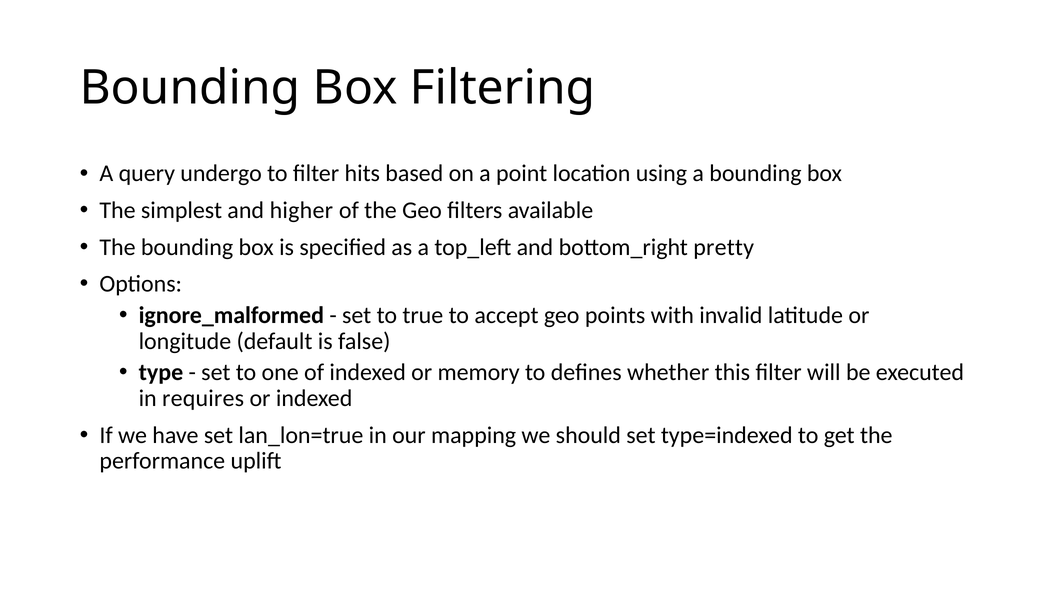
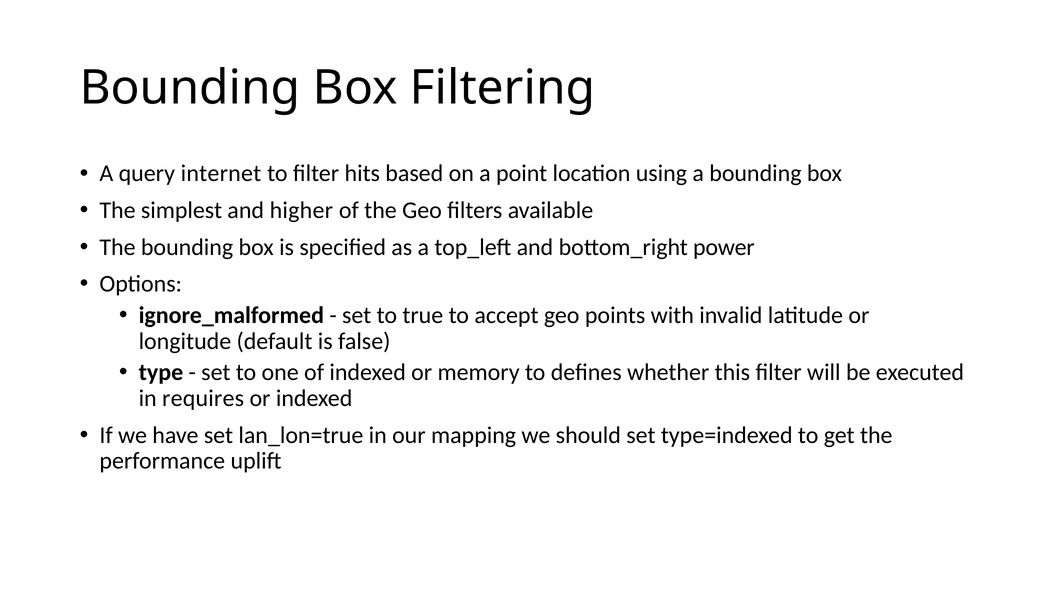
undergo: undergo -> internet (221, 173)
pretty: pretty -> power (724, 247)
